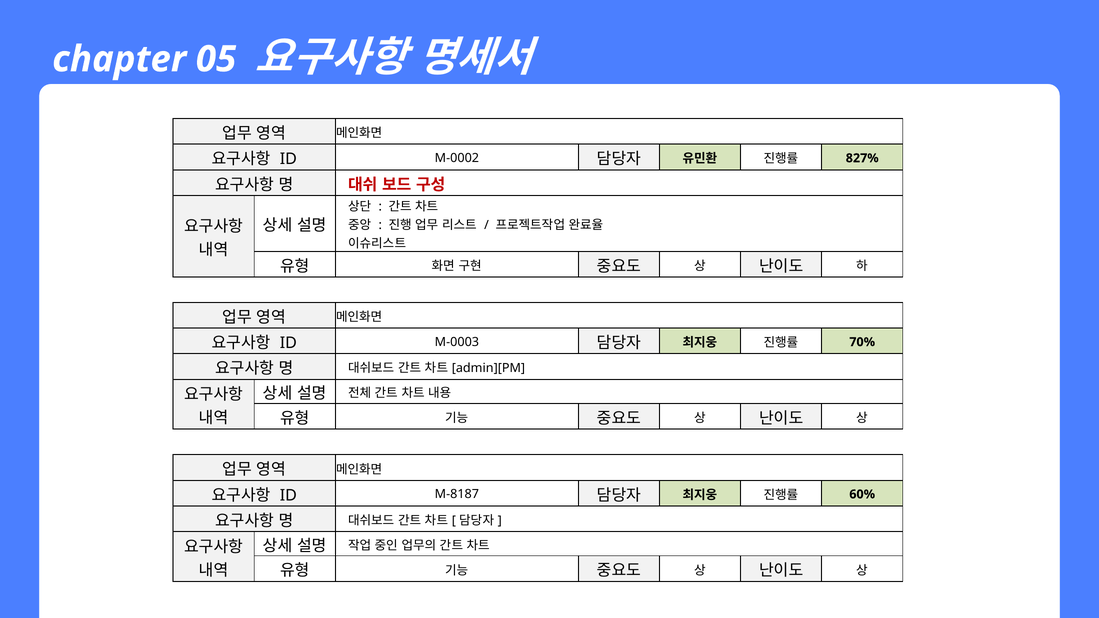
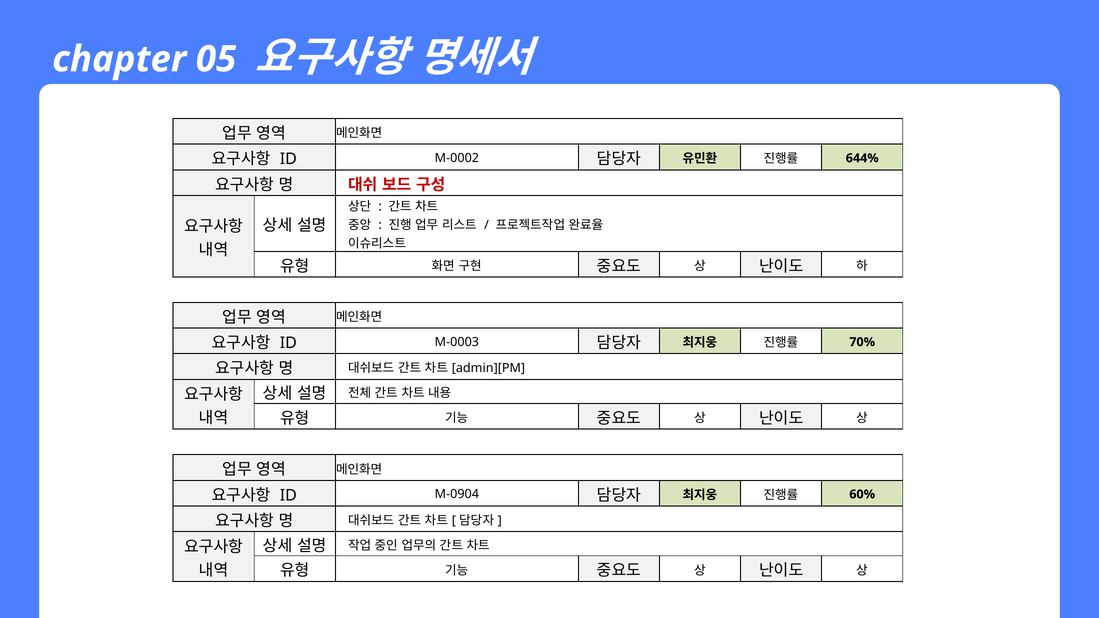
827%: 827% -> 644% (862, 158)
M-8187: M-8187 -> M-0904 (457, 494)
